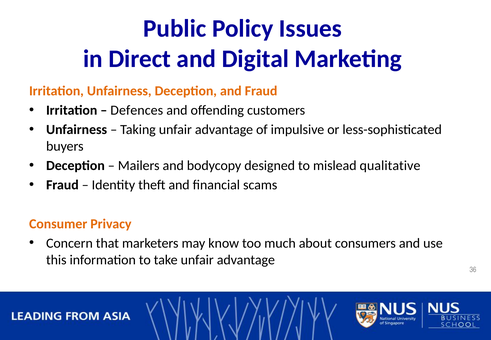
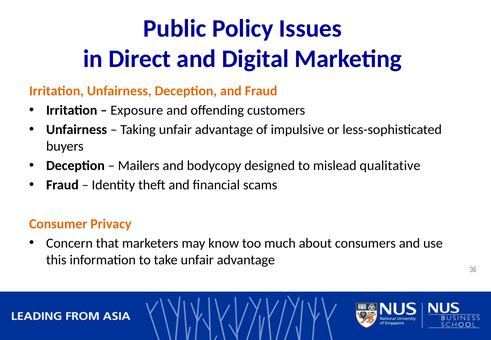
Defences: Defences -> Exposure (137, 110)
